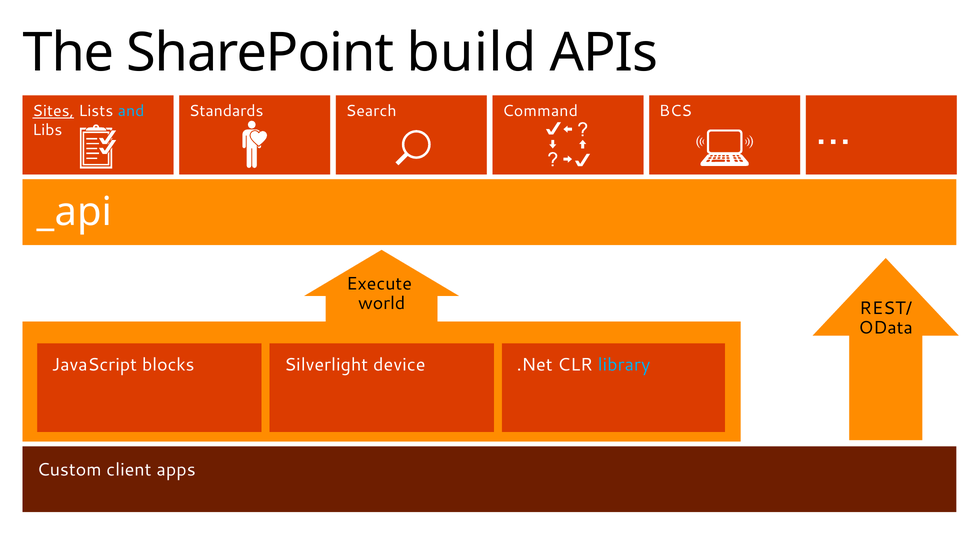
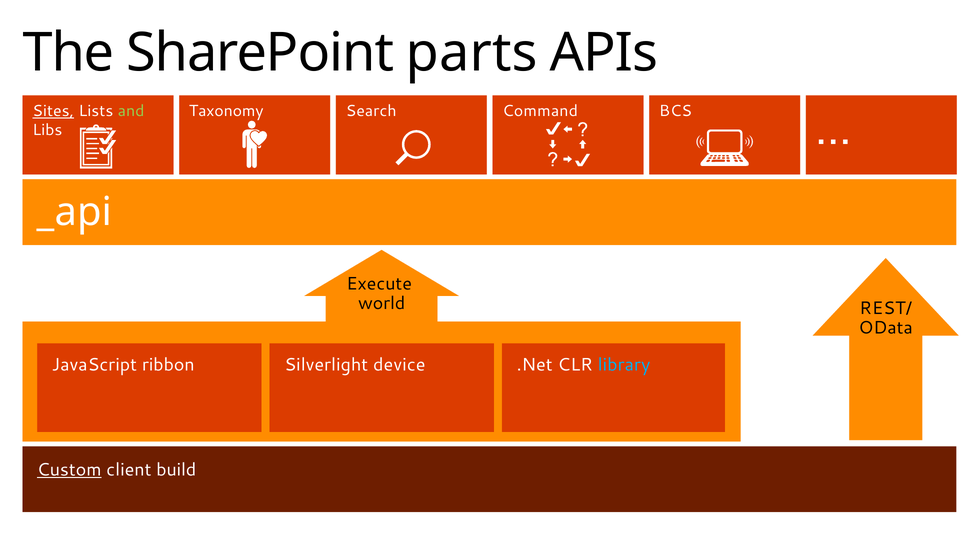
build: build -> parts (472, 53)
and colour: light blue -> light green (131, 111)
Standards: Standards -> Taxonomy (226, 111)
blocks: blocks -> ribbon (168, 365)
Custom underline: none -> present (69, 470)
apps: apps -> build (176, 470)
